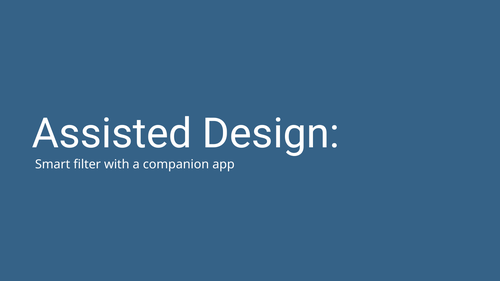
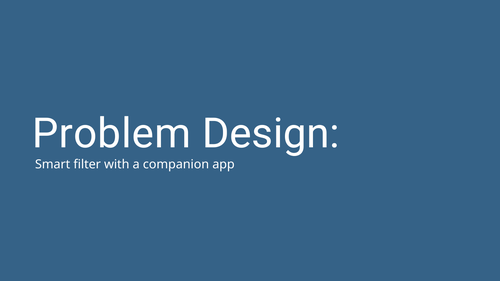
Assisted: Assisted -> Problem (112, 134)
